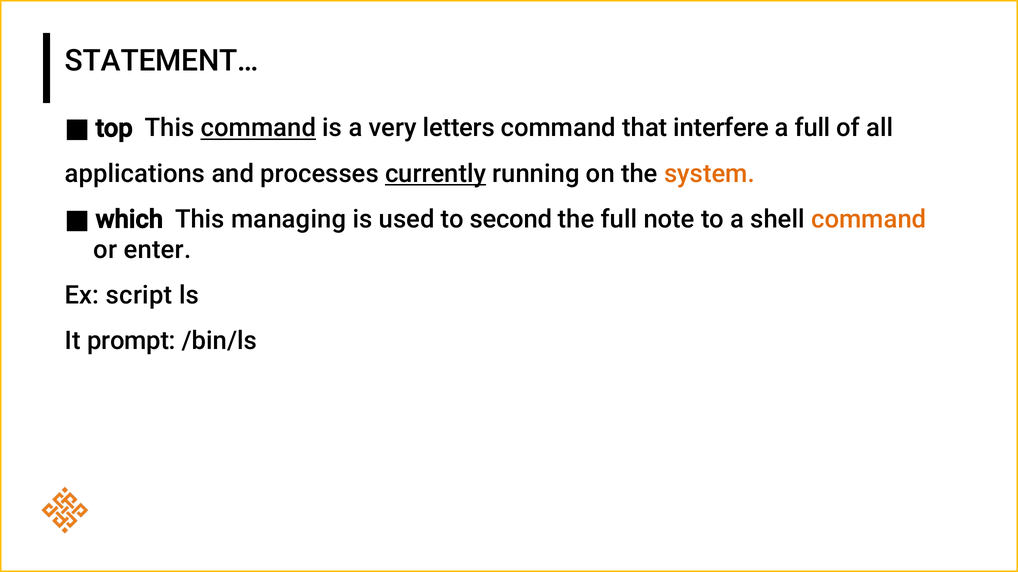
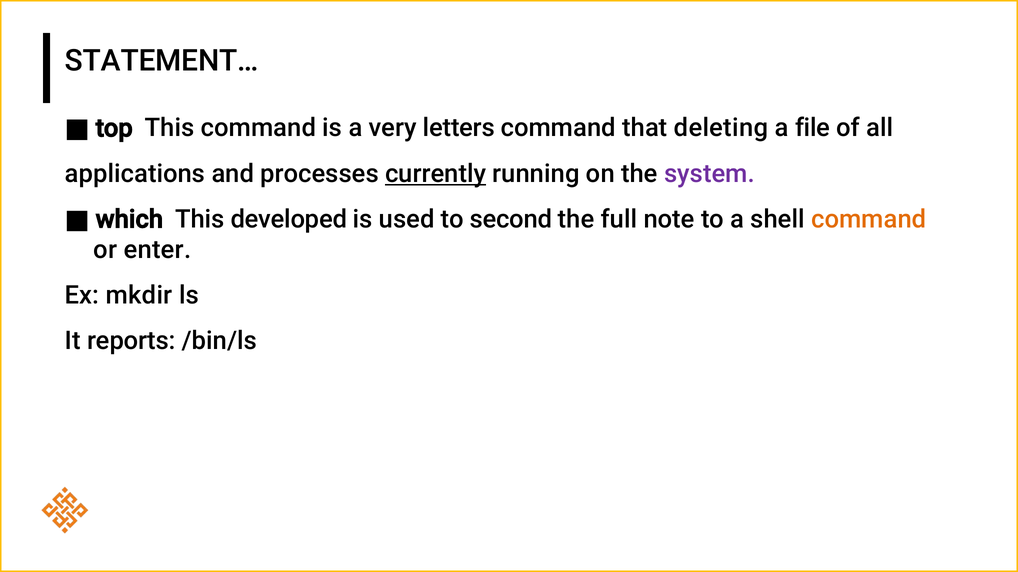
command underline: present -> none (258, 128)
interfere: interfere -> deleting (721, 128)
a full: full -> file (813, 128)
system colour: orange -> purple (709, 174)
managing: managing -> developed (289, 219)
script: script -> mkdir (139, 296)
prompt: prompt -> reports (131, 341)
